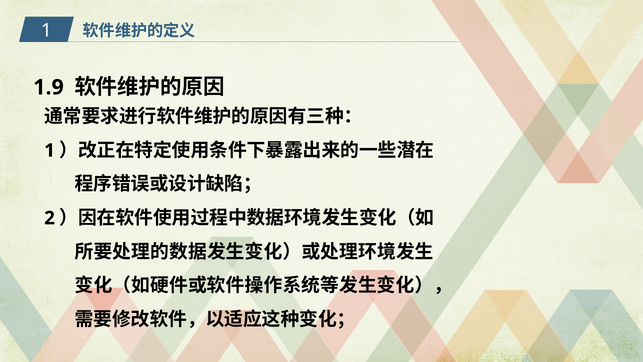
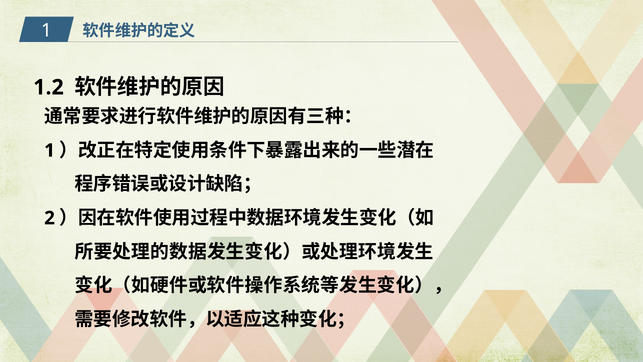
1.9: 1.9 -> 1.2 (49, 87)
